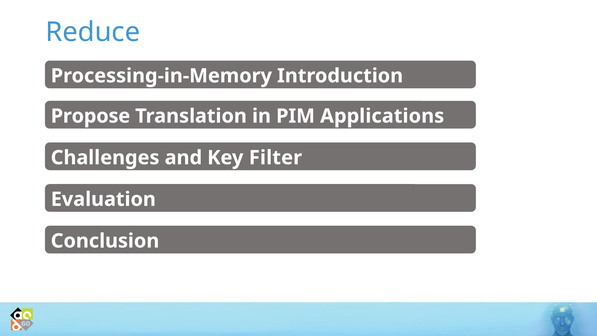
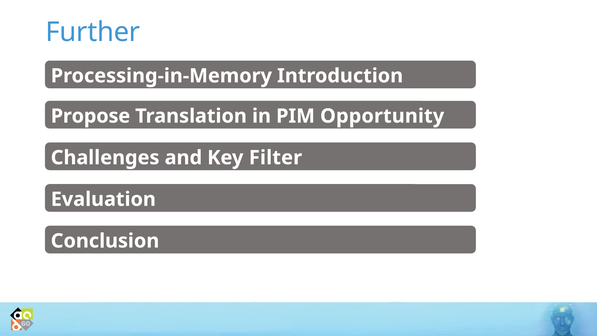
Reduce: Reduce -> Further (93, 32)
Applications: Applications -> Opportunity (382, 116)
